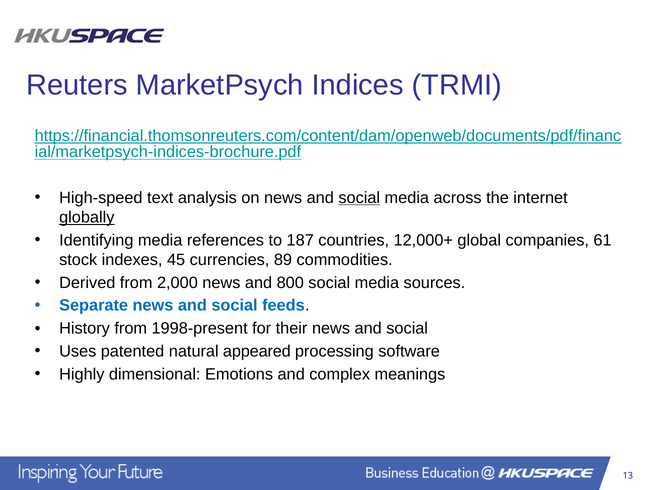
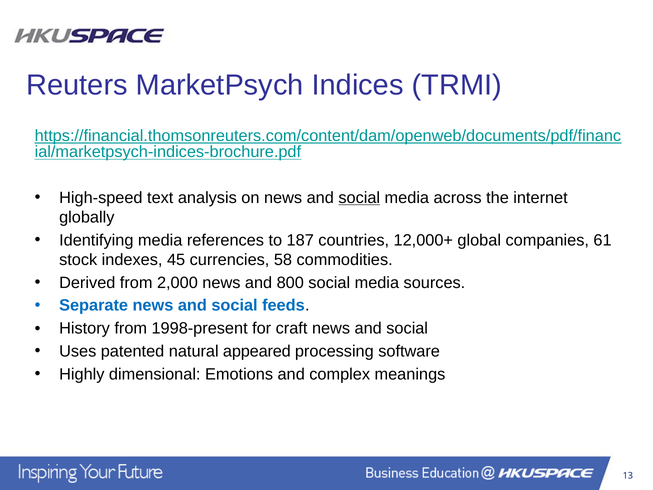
globally underline: present -> none (87, 217)
89: 89 -> 58 (283, 260)
their: their -> craft (292, 328)
